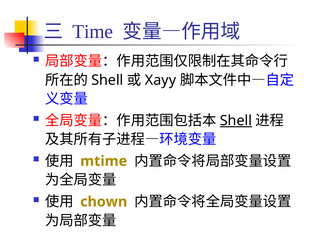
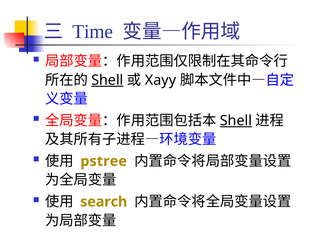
Shell underline: none -> present (107, 80)
mtime: mtime -> pstree (104, 161)
chown: chown -> search (104, 202)
